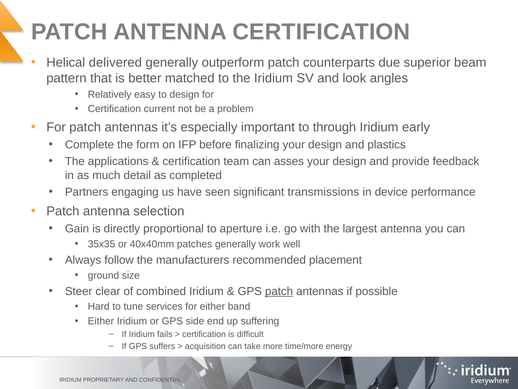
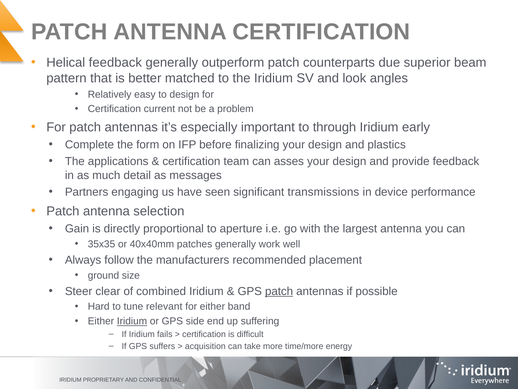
Helical delivered: delivered -> feedback (115, 63)
completed: completed -> messages (196, 175)
services: services -> relevant (164, 306)
Iridium underline: none -> present (132, 321)
